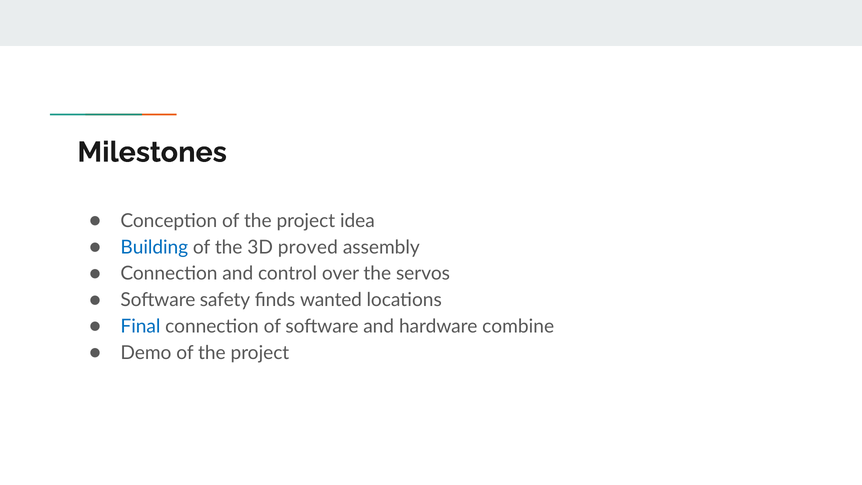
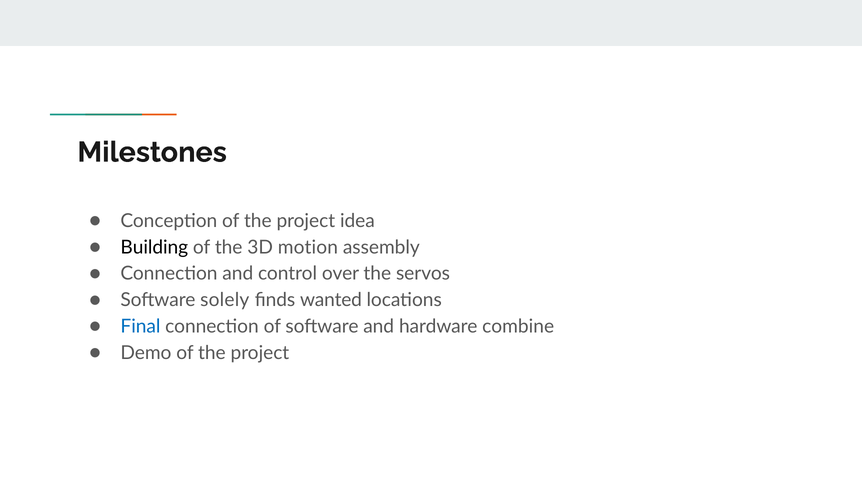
Building colour: blue -> black (154, 247)
proved: proved -> motion (308, 247)
safety: safety -> solely (225, 300)
